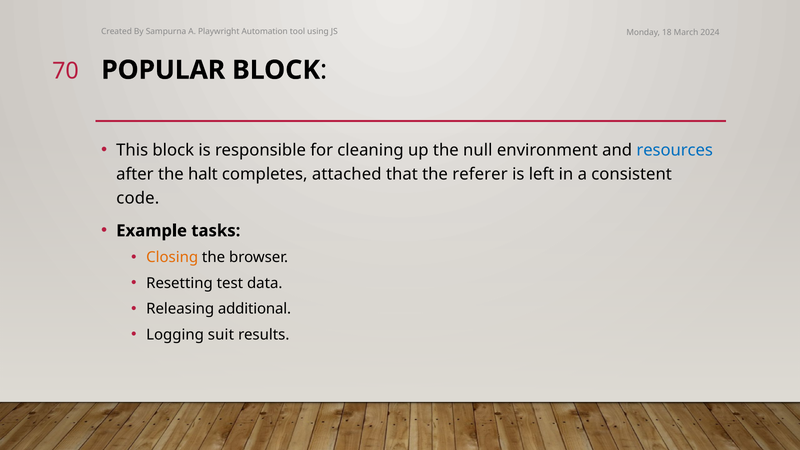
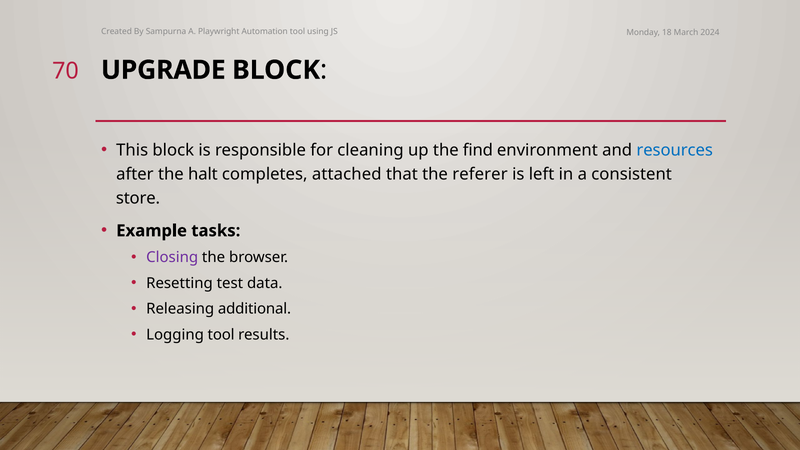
POPULAR: POPULAR -> UPGRADE (163, 70)
null: null -> find (478, 150)
code: code -> store (138, 198)
Closing colour: orange -> purple (172, 257)
Logging suit: suit -> tool (221, 335)
